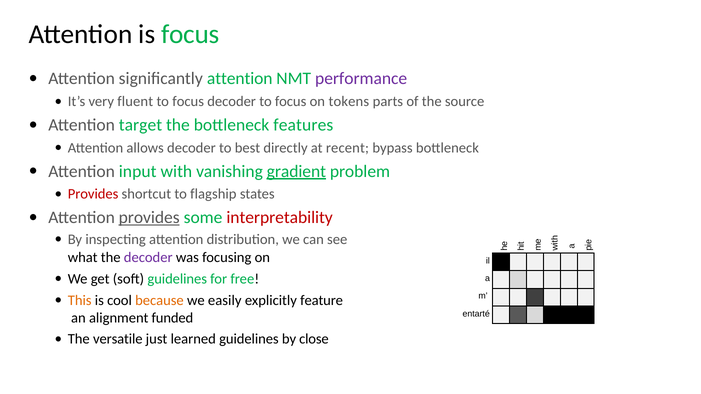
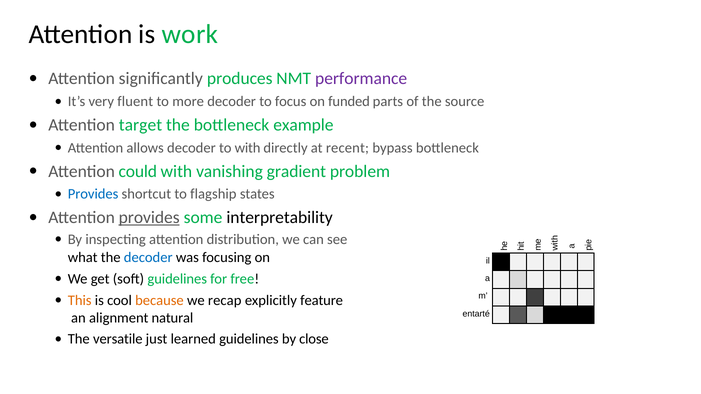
is focus: focus -> work (190, 34)
significantly attention: attention -> produces (240, 79)
focus: focus -> more (188, 102)
tokens: tokens -> funded (349, 102)
features: features -> example (303, 125)
to best: best -> with (248, 148)
input: input -> could (138, 171)
gradient underline: present -> none (296, 171)
Provides colour: red -> blue (93, 194)
interpretability colour: red -> black (280, 218)
decoder colour: purple -> blue (148, 258)
easily: easily -> recap (225, 301)
funded: funded -> natural (172, 318)
